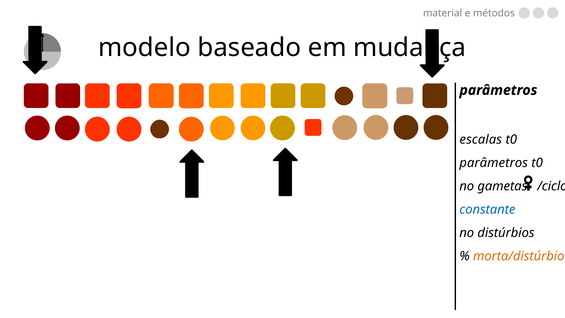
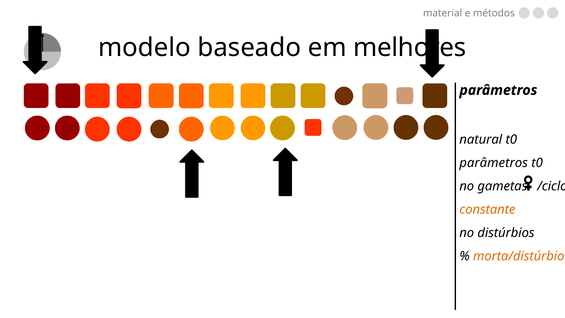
mudança: mudança -> melhores (410, 47)
escalas: escalas -> natural (481, 140)
constante colour: blue -> orange (487, 209)
